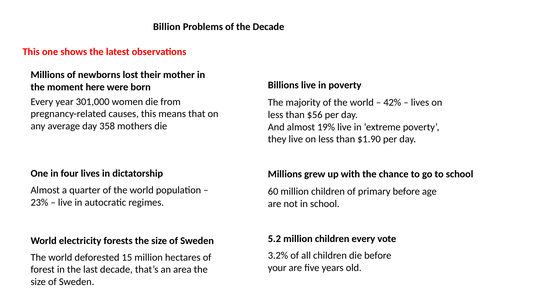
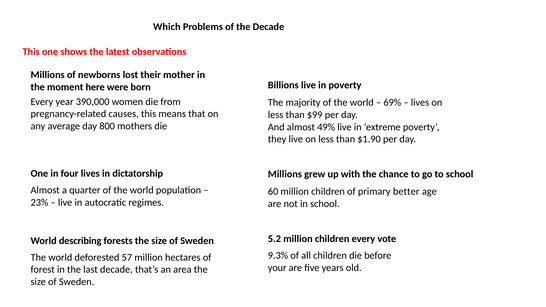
Billion: Billion -> Which (167, 27)
301,000: 301,000 -> 390,000 (93, 102)
42%: 42% -> 69% (392, 102)
$56: $56 -> $99 (315, 115)
358: 358 -> 800 (107, 126)
19%: 19% -> 49% (326, 127)
primary before: before -> better (406, 192)
electricity: electricity -> describing (80, 241)
3.2%: 3.2% -> 9.3% (278, 256)
15: 15 -> 57 (127, 257)
